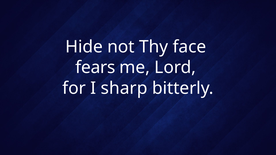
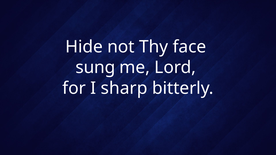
fears: fears -> sung (95, 68)
